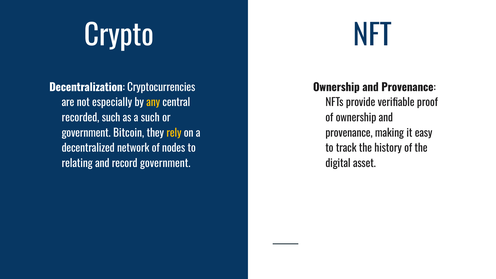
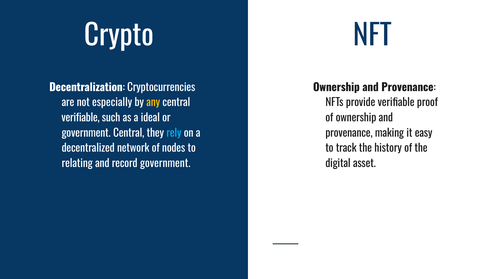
recorded: recorded -> verifiable (81, 118)
a such: such -> ideal (150, 118)
government Bitcoin: Bitcoin -> Central (129, 133)
rely colour: yellow -> light blue (174, 133)
